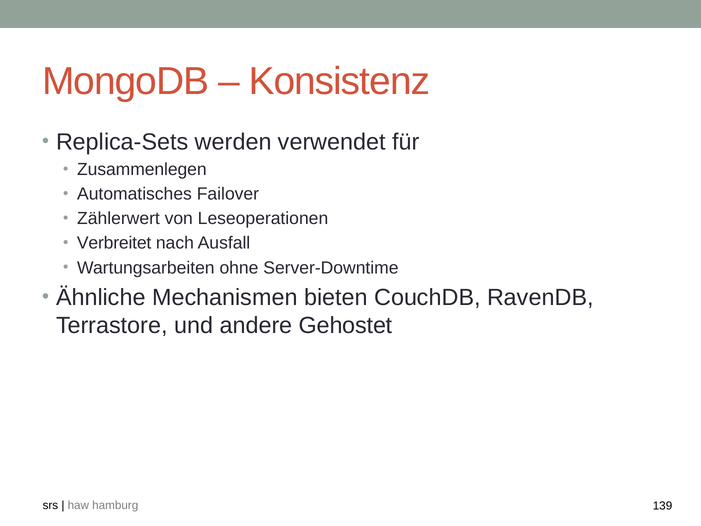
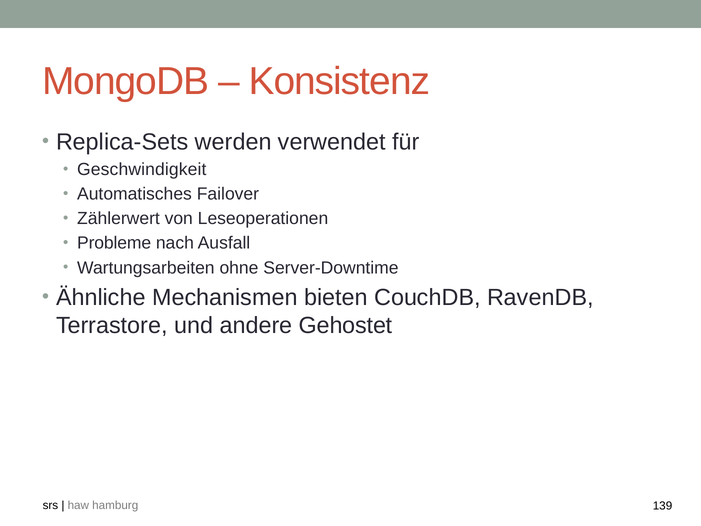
Zusammenlegen: Zusammenlegen -> Geschwindigkeit (142, 169)
Verbreitet: Verbreitet -> Probleme (114, 243)
